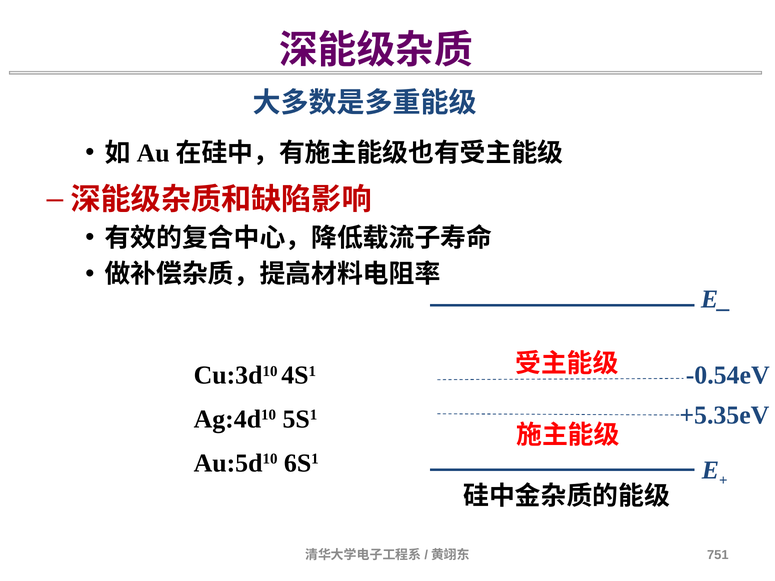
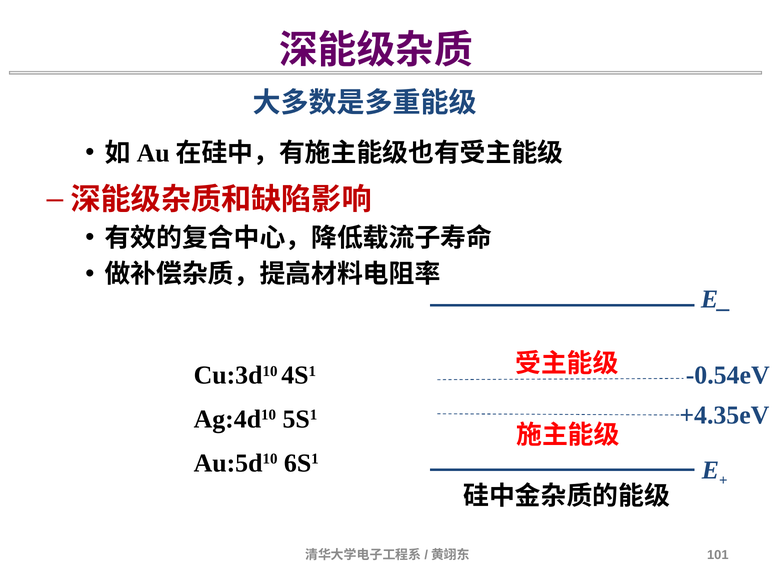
+5.35eV: +5.35eV -> +4.35eV (724, 415)
751: 751 -> 101 (718, 555)
